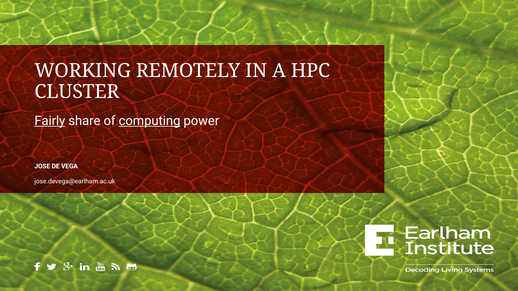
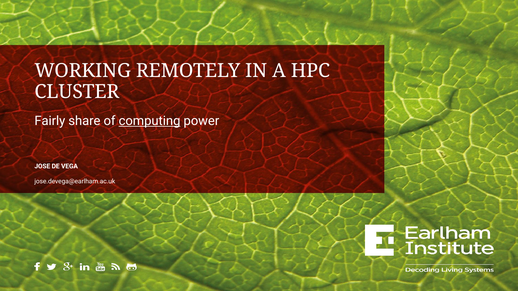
Fairly underline: present -> none (50, 121)
